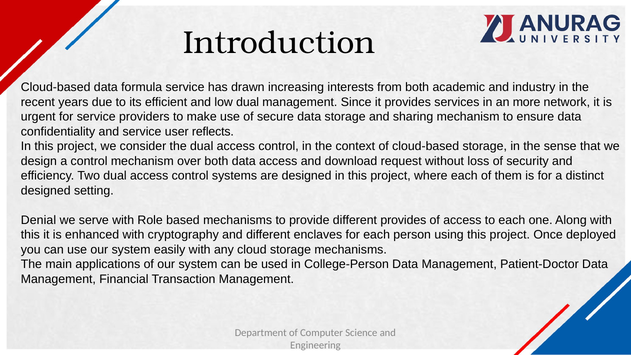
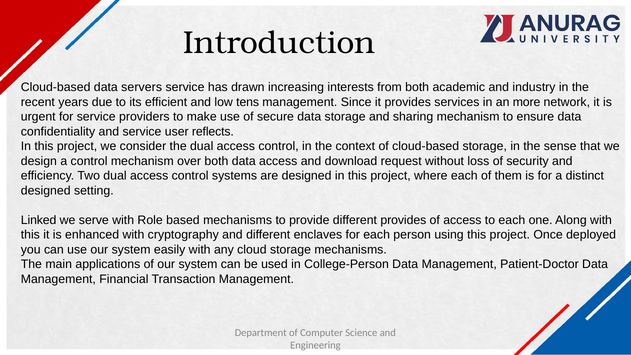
formula: formula -> servers (142, 87)
low dual: dual -> tens (248, 102)
Denial: Denial -> Linked (39, 220)
